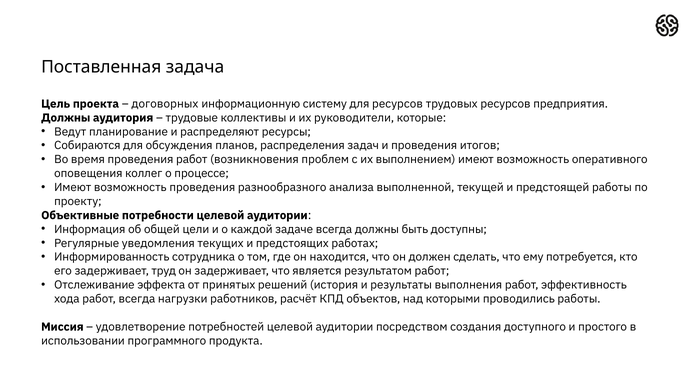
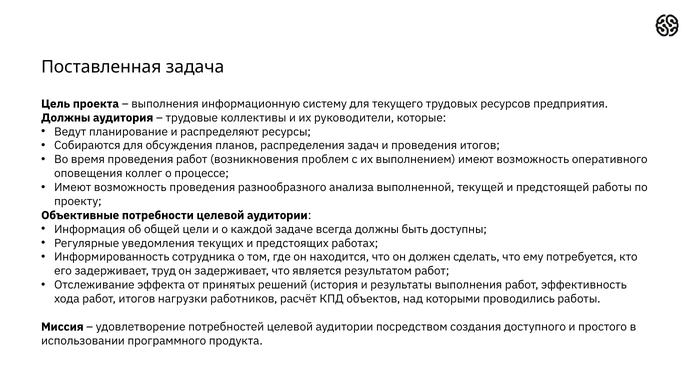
договорных: договорных -> выполнения (165, 104)
для ресурсов: ресурсов -> текущего (398, 104)
работ всегда: всегда -> итогов (137, 299)
